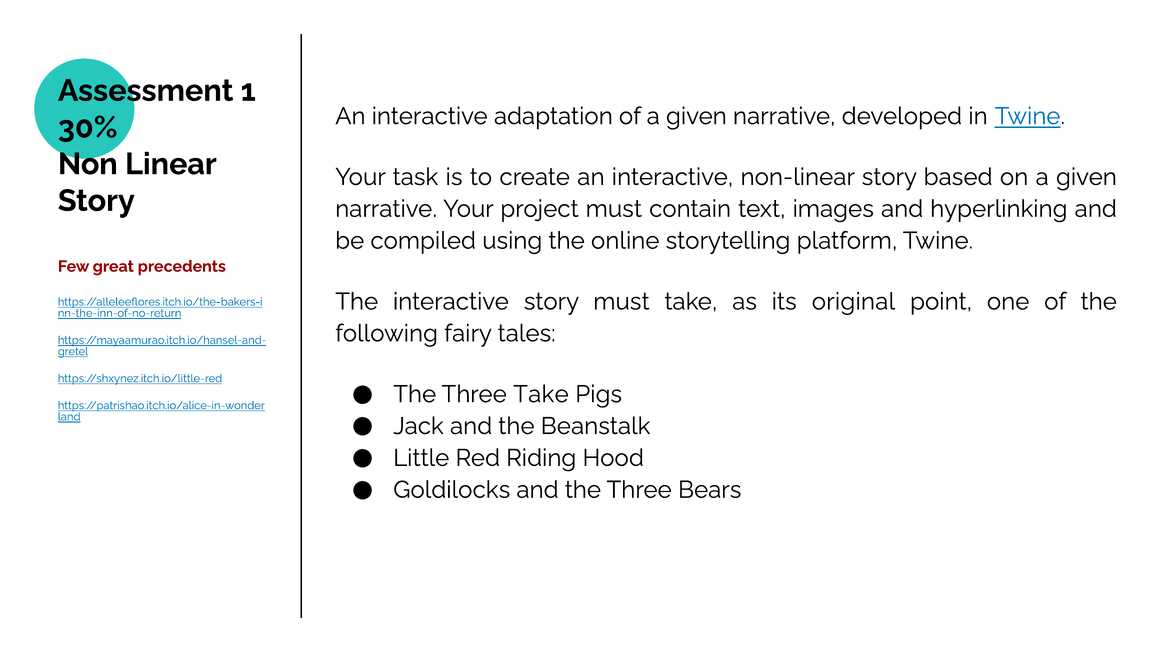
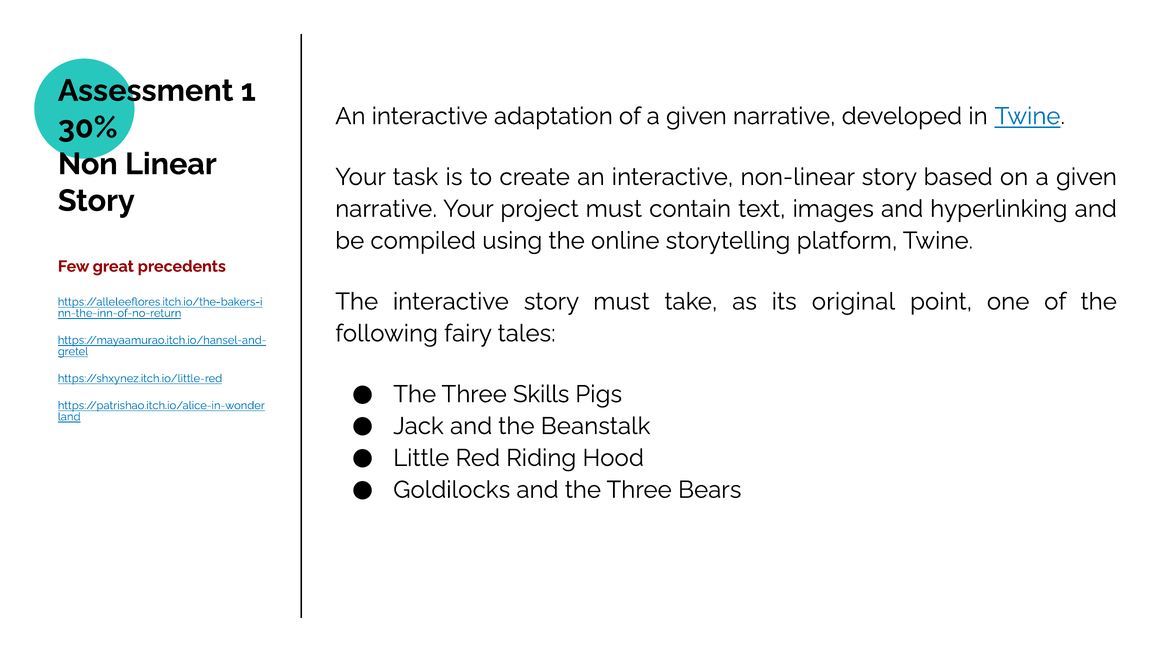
Three Take: Take -> Skills (541, 395)
